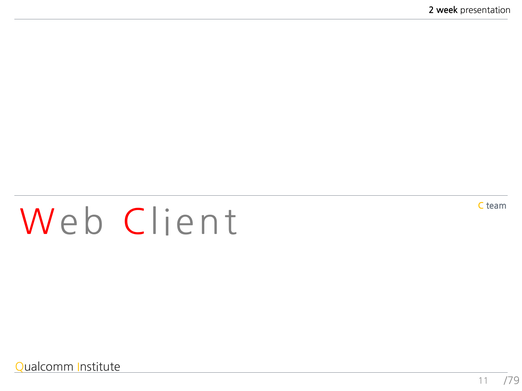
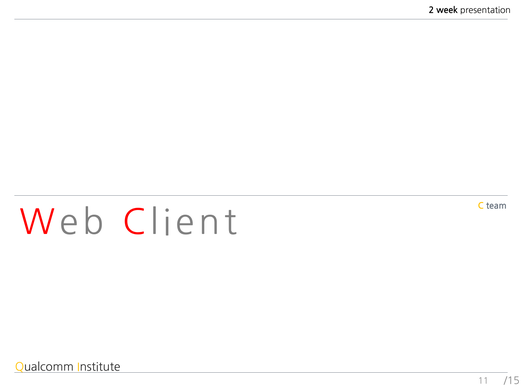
/79: /79 -> /15 (512, 381)
